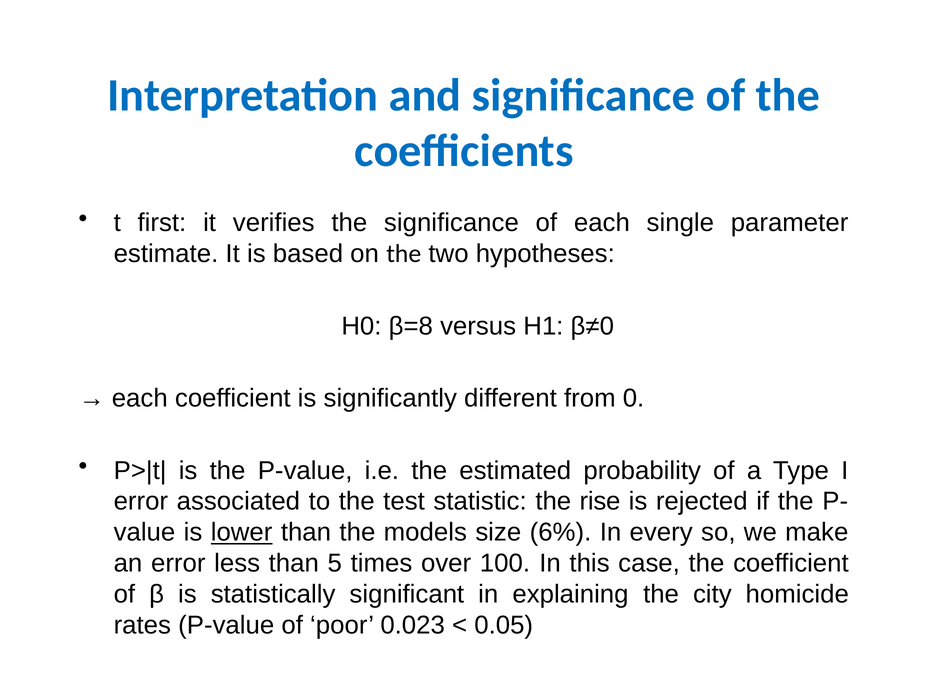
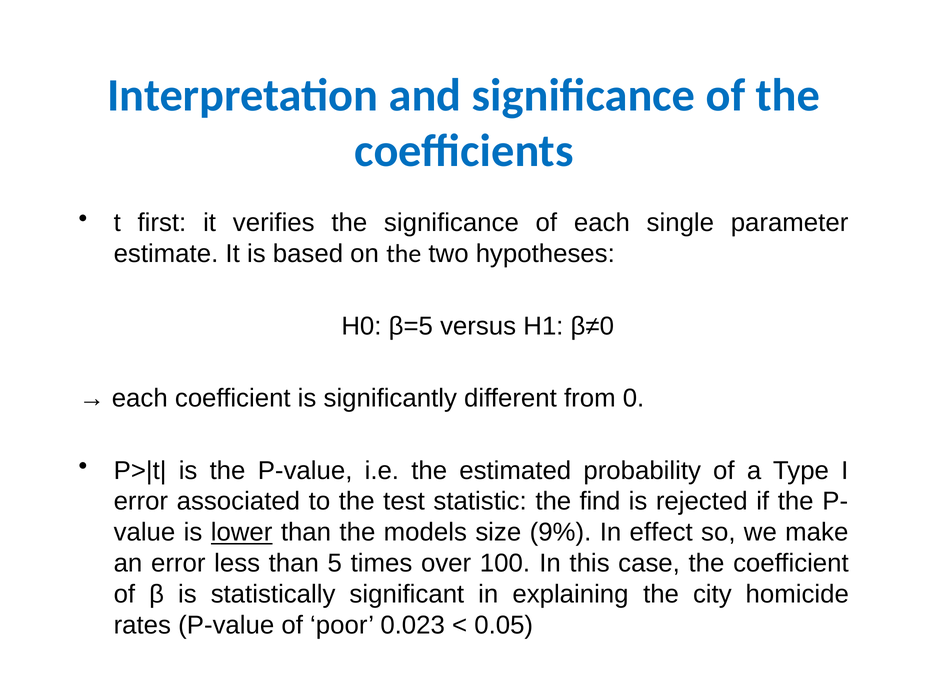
β=8: β=8 -> β=5 (411, 326)
rise: rise -> find (600, 501)
6%: 6% -> 9% (560, 532)
every: every -> effect (661, 532)
